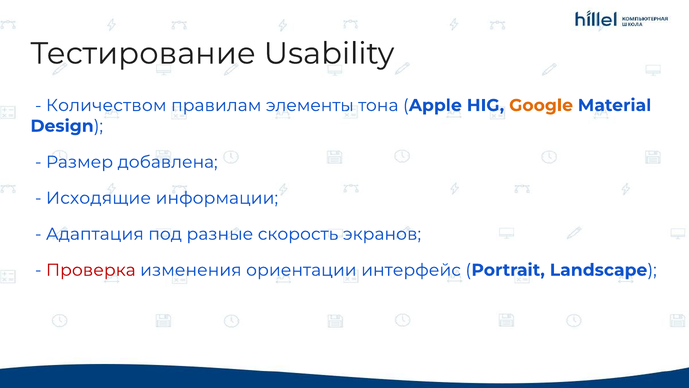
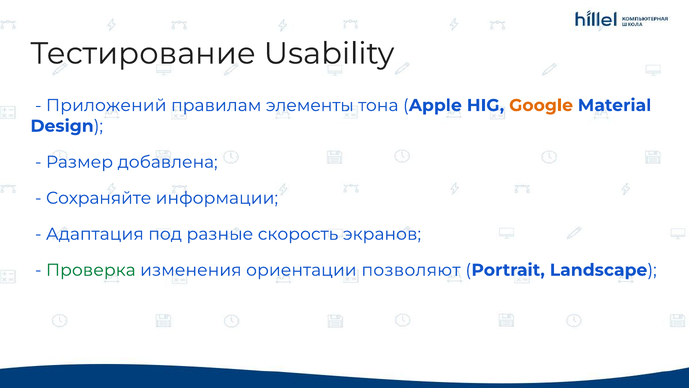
Количеством: Количеством -> Приложений (106, 105)
Исходящие: Исходящие -> Сохраняйте (99, 198)
Проверка colour: red -> green (91, 270)
интерфейс: интерфейс -> позволяют (411, 270)
